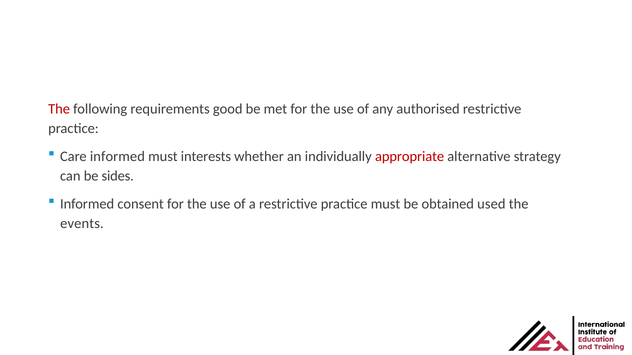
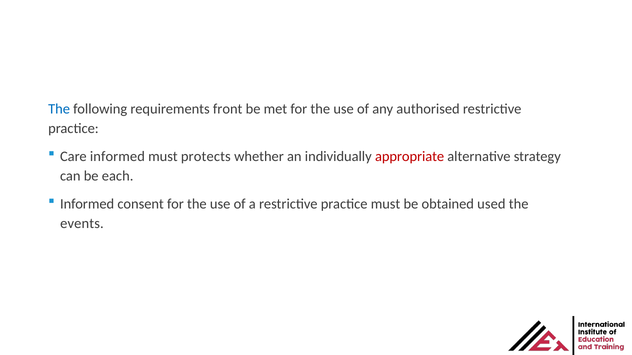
The colour: red -> blue (59, 109)
good: good -> front (228, 109)
interests: interests -> protects (206, 157)
sides: sides -> each (118, 176)
